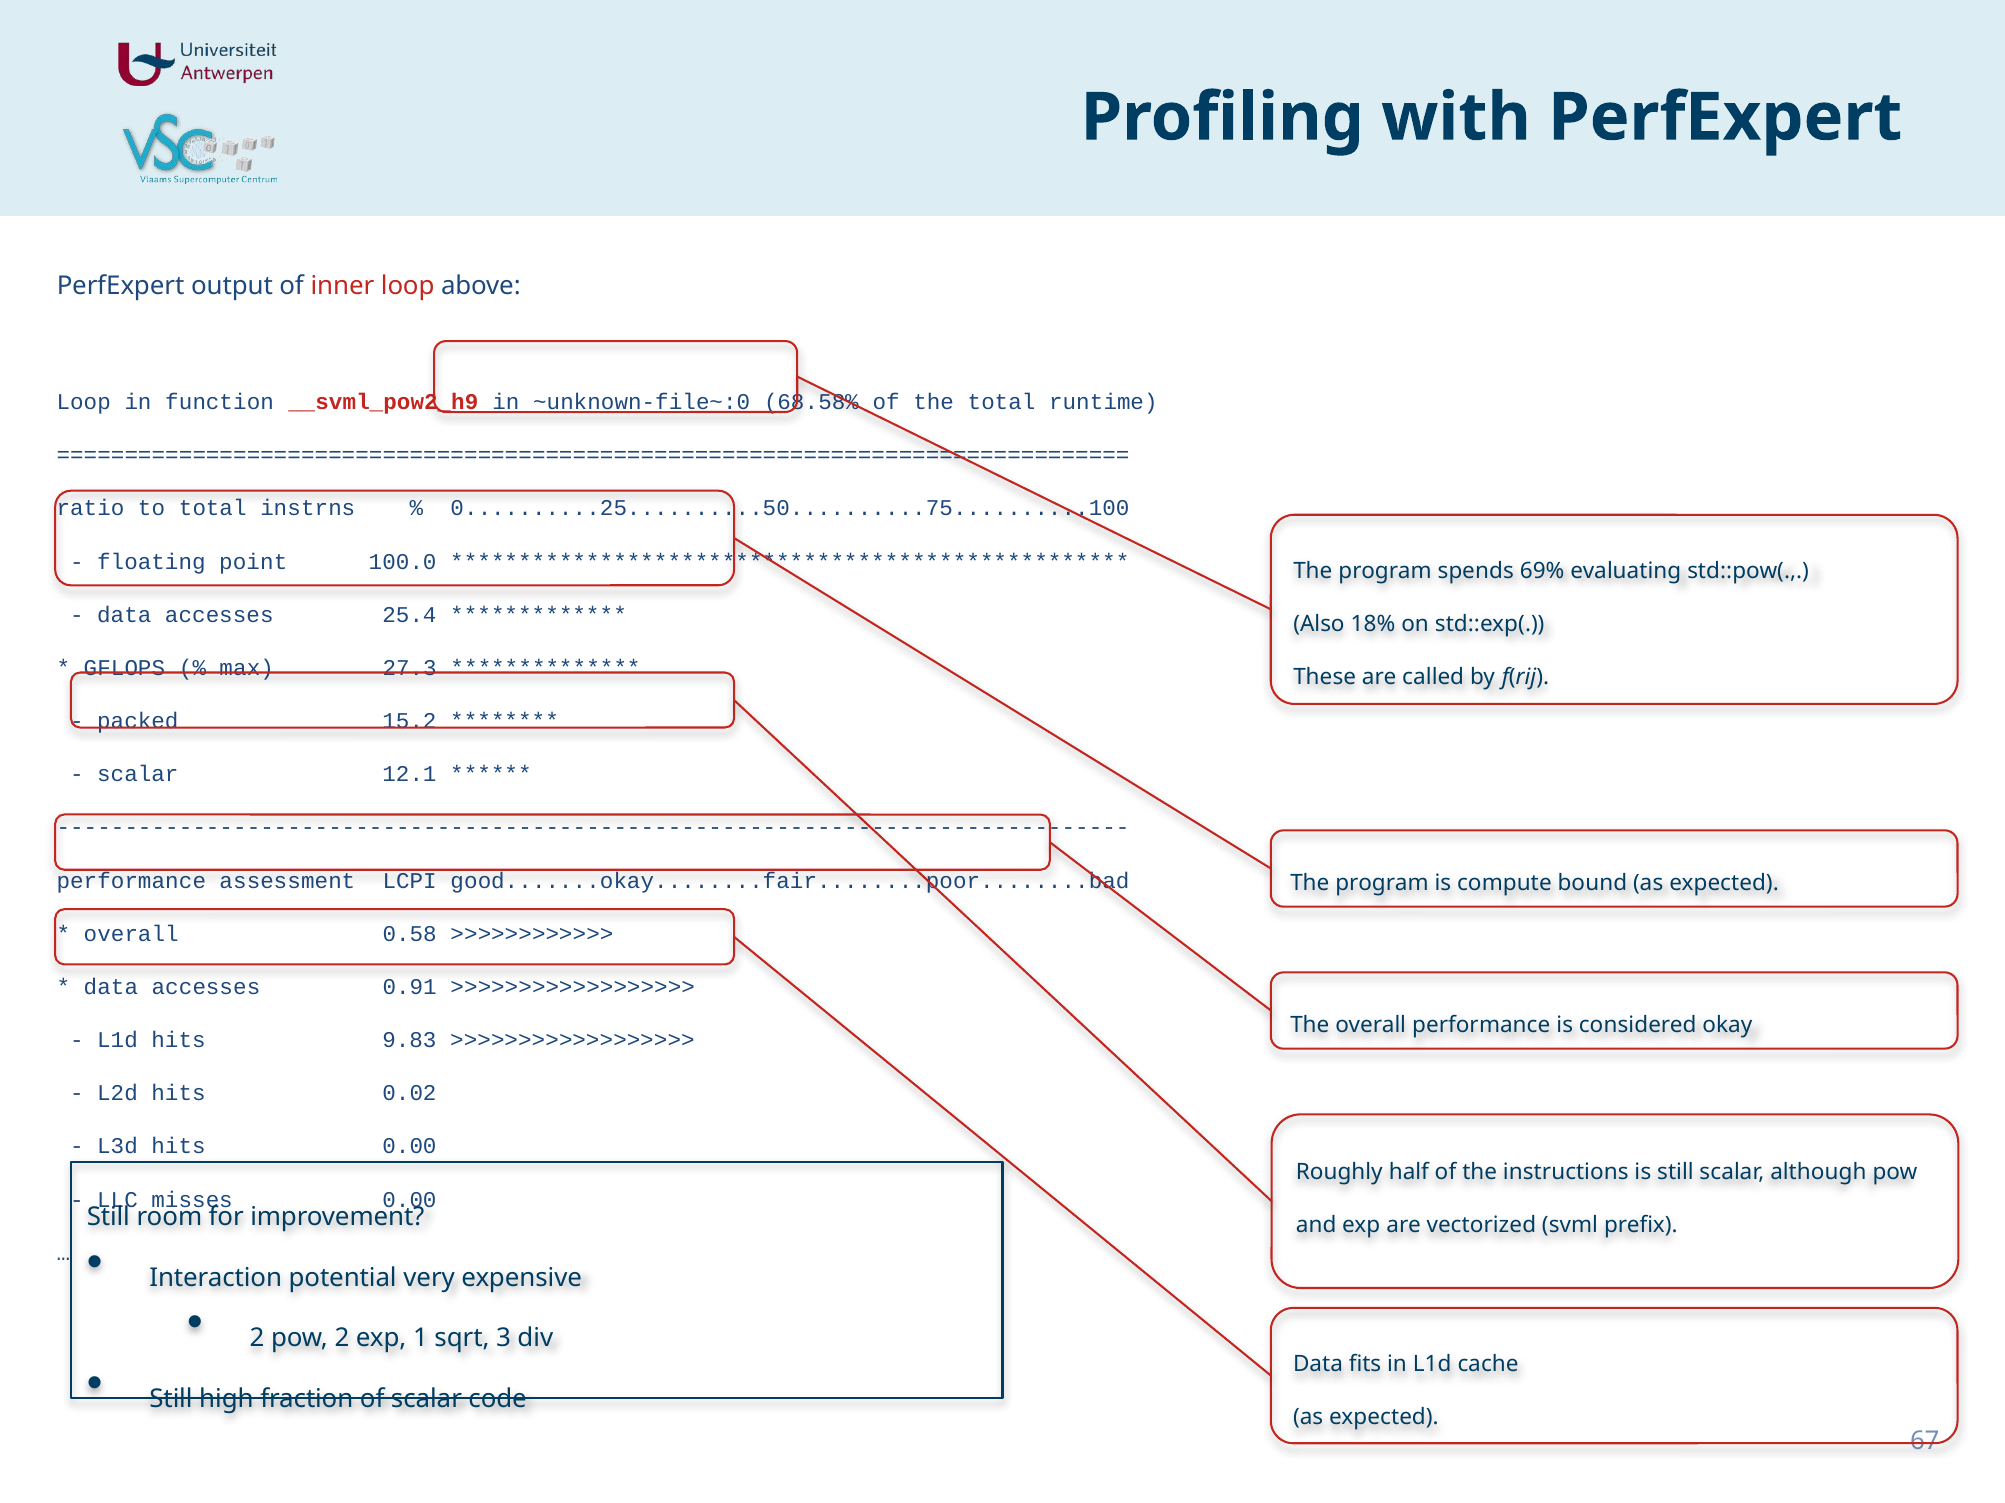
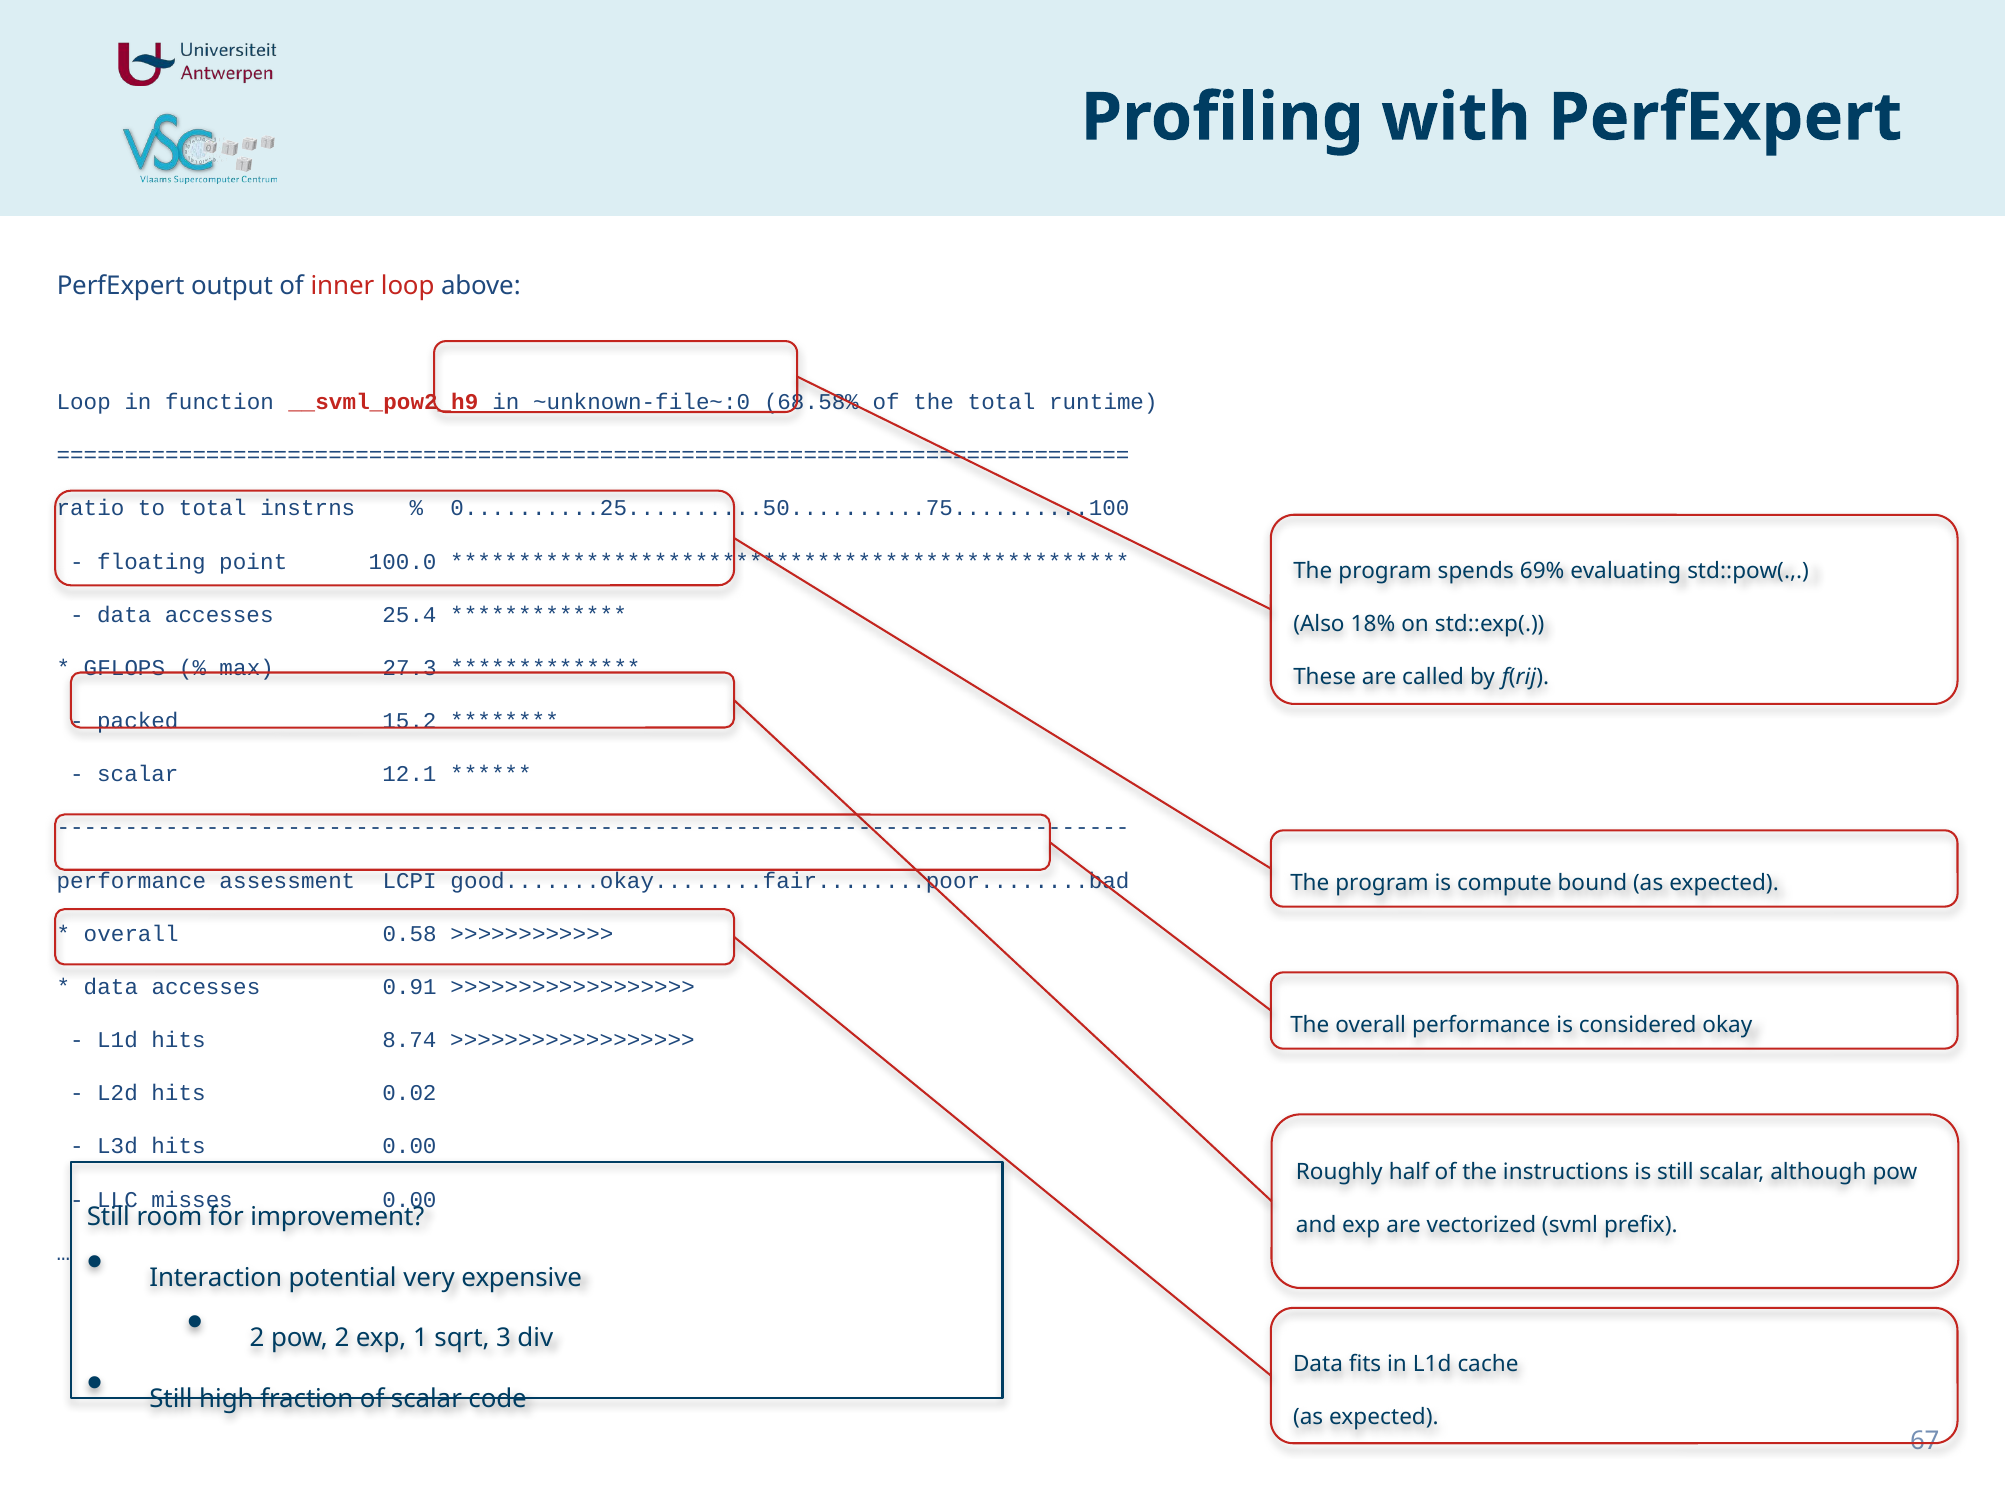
9.83: 9.83 -> 8.74 (409, 1041)
